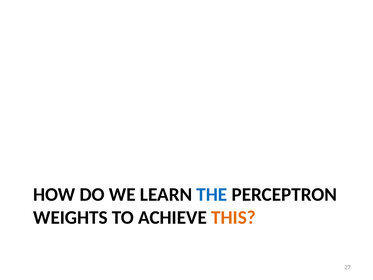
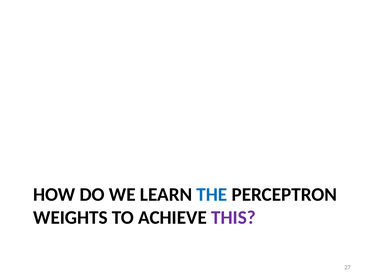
THIS colour: orange -> purple (233, 217)
